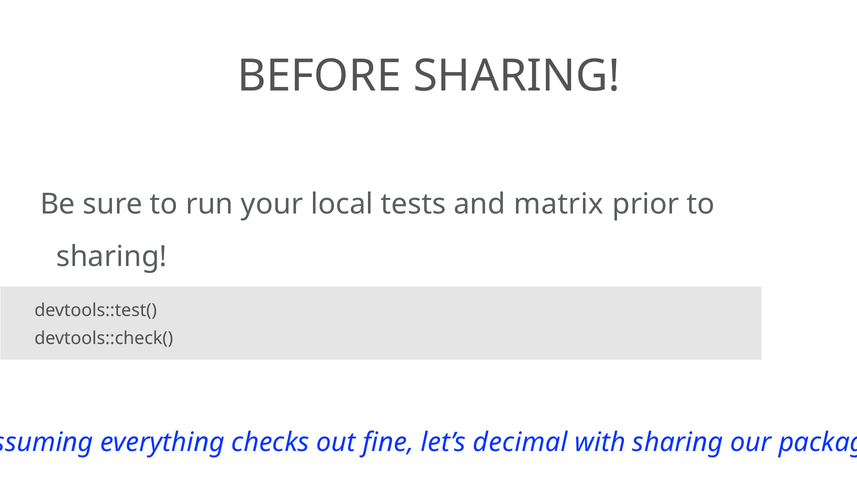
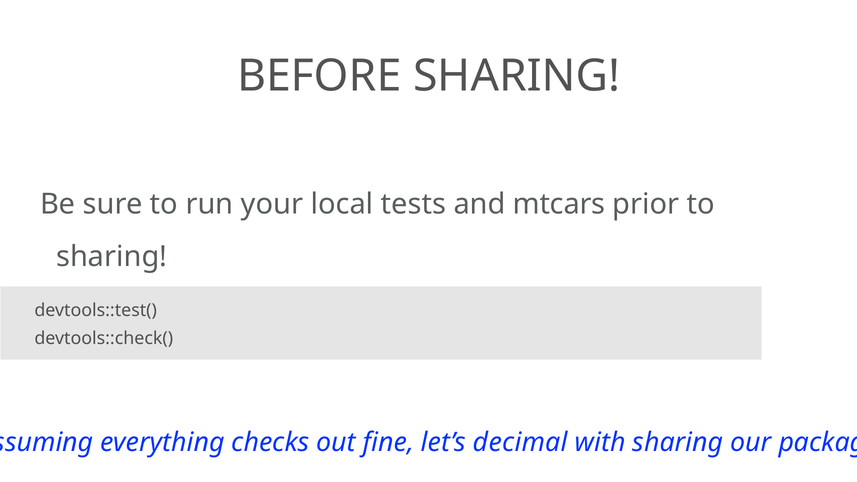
matrix: matrix -> mtcars (559, 204)
